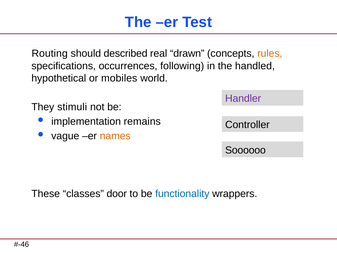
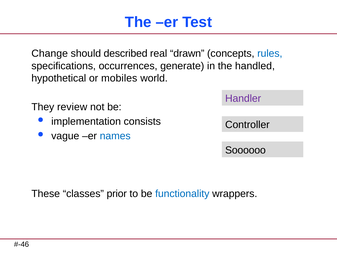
Routing: Routing -> Change (50, 53)
rules colour: orange -> blue (270, 53)
following: following -> generate (182, 66)
stimuli: stimuli -> review (72, 107)
remains: remains -> consists (142, 121)
names colour: orange -> blue (115, 136)
door: door -> prior (117, 193)
